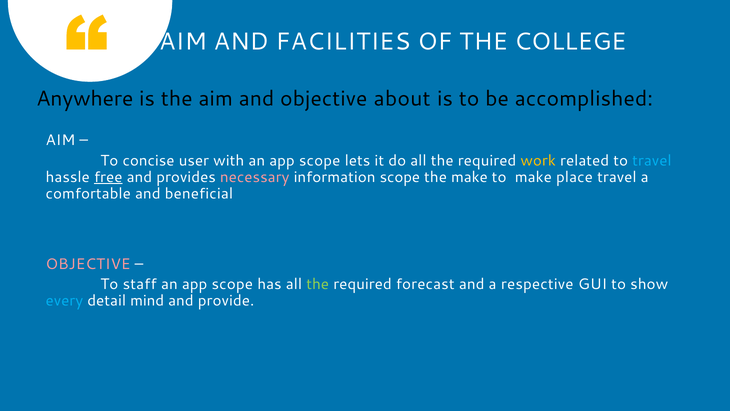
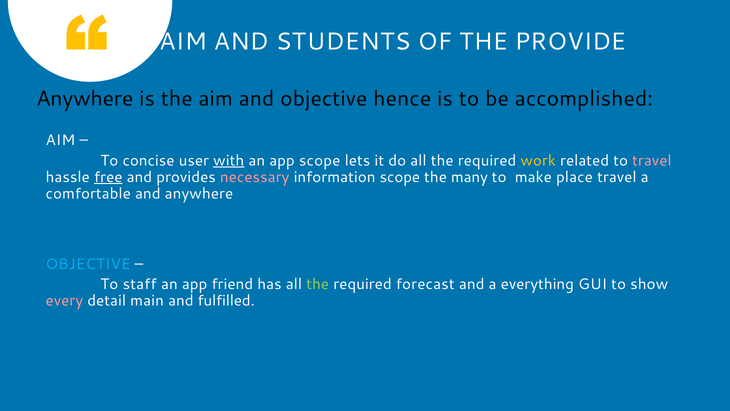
FACILITIES: FACILITIES -> STUDENTS (343, 42)
COLLEGE: COLLEGE -> PROVIDE (570, 42)
about: about -> hence (402, 98)
with underline: none -> present (229, 160)
travel colour: light blue -> pink (652, 160)
the make: make -> many (469, 177)
and beneficial: beneficial -> anywhere (199, 193)
OBJECTIVE colour: pink -> light blue (88, 264)
scope: scope -> friend (232, 284)
respective: respective -> everything (537, 284)
every colour: light blue -> pink (64, 300)
mind: mind -> main (147, 300)
provide: provide -> fulfilled (226, 300)
